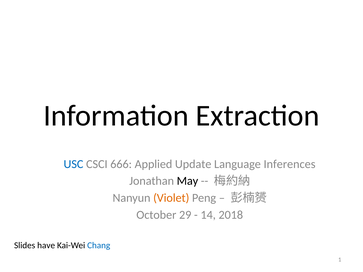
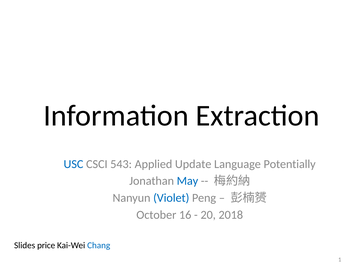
666: 666 -> 543 (121, 164)
Inferences: Inferences -> Potentially (290, 164)
May colour: black -> blue (187, 181)
Violet colour: orange -> blue (171, 198)
29: 29 -> 16 (185, 215)
14: 14 -> 20 (208, 215)
have: have -> price (46, 246)
